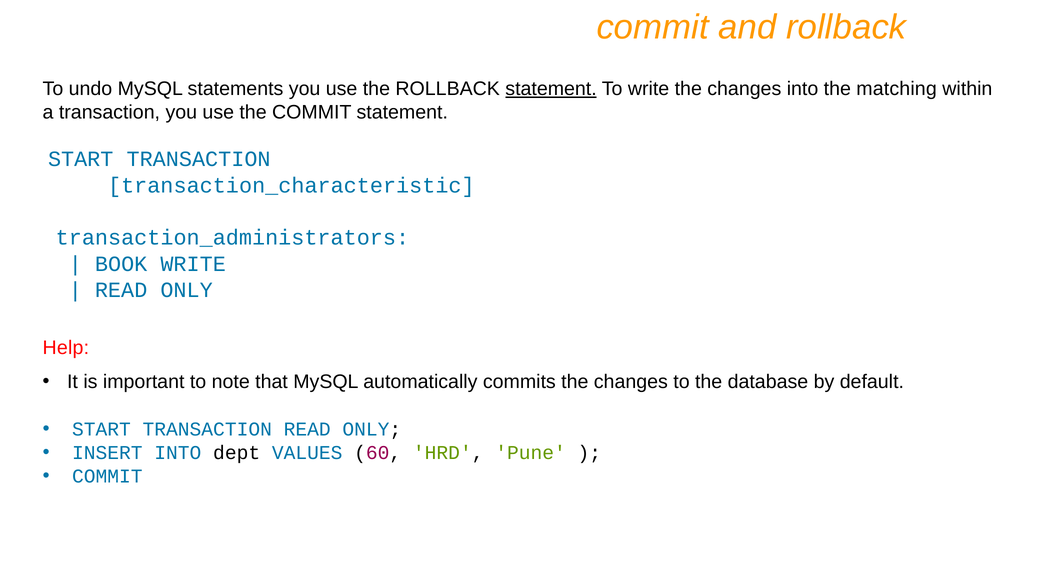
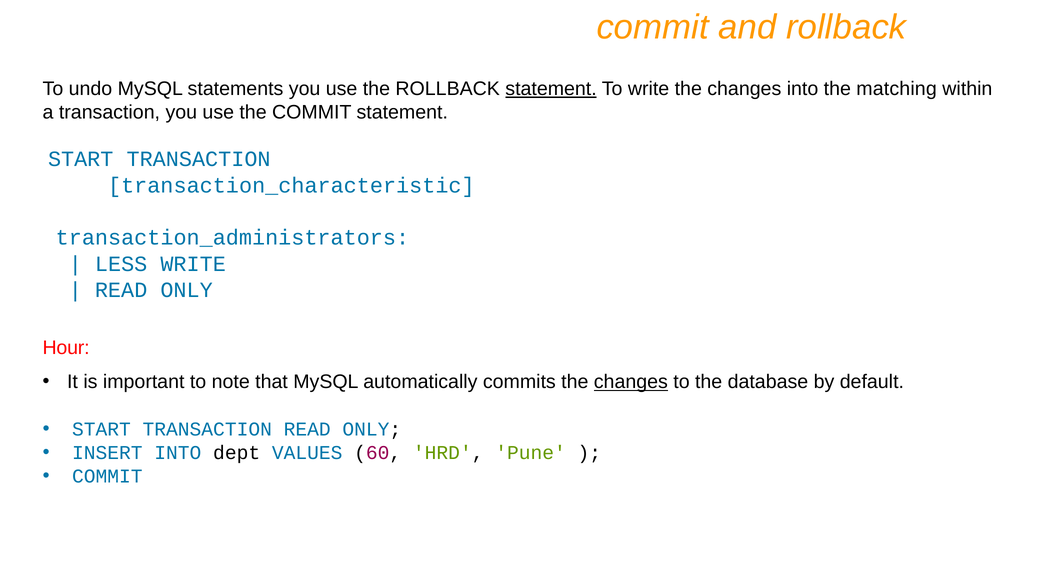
BOOK: BOOK -> LESS (121, 264)
Help: Help -> Hour (66, 348)
changes underline: none -> present (631, 382)
